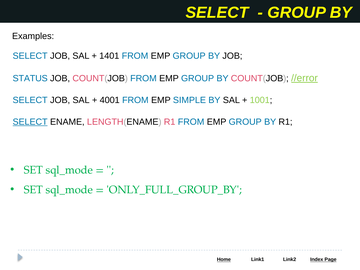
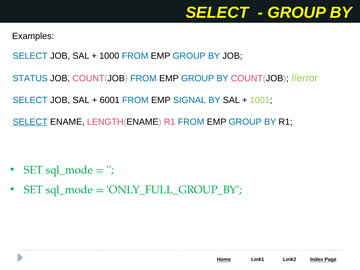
1401: 1401 -> 1000 (109, 56)
//error underline: present -> none (304, 78)
4001: 4001 -> 6001 (110, 100)
SIMPLE: SIMPLE -> SIGNAL (189, 100)
